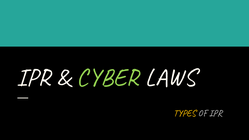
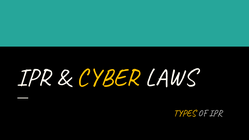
CYBER colour: light green -> yellow (107, 77)
